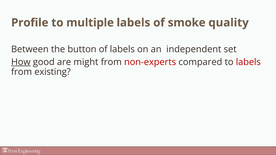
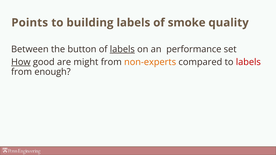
Profile: Profile -> Points (30, 23)
multiple: multiple -> building (90, 23)
labels underline: none -> present (122, 49)
independent: independent -> performance (194, 49)
non-experts colour: red -> orange (150, 62)
existing: existing -> enough (53, 72)
